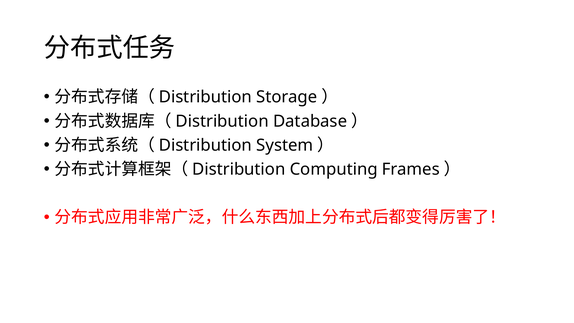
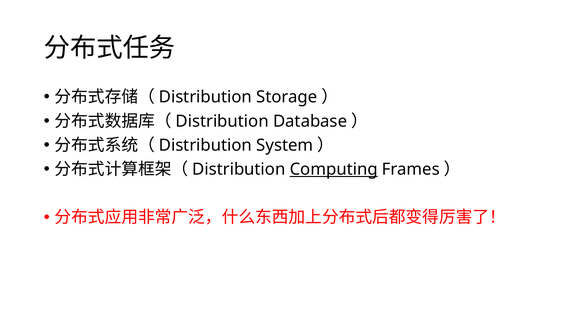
Computing underline: none -> present (334, 169)
